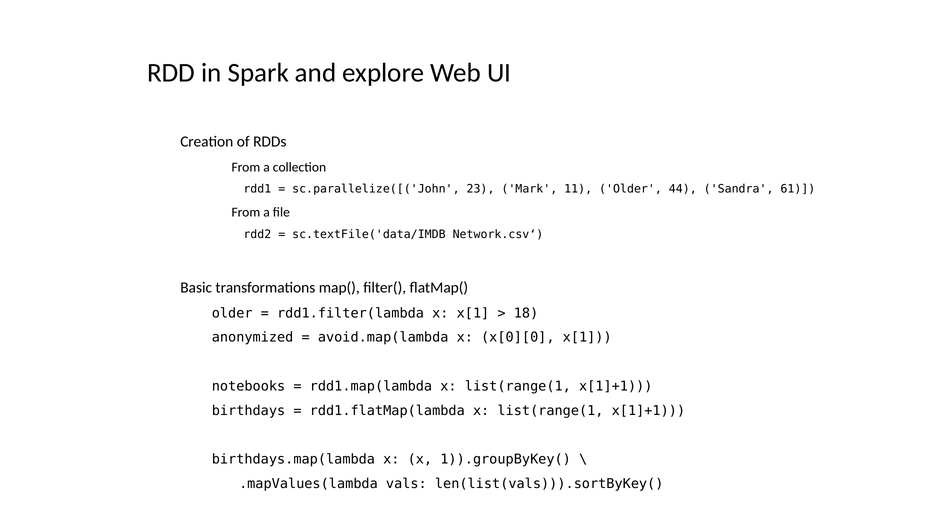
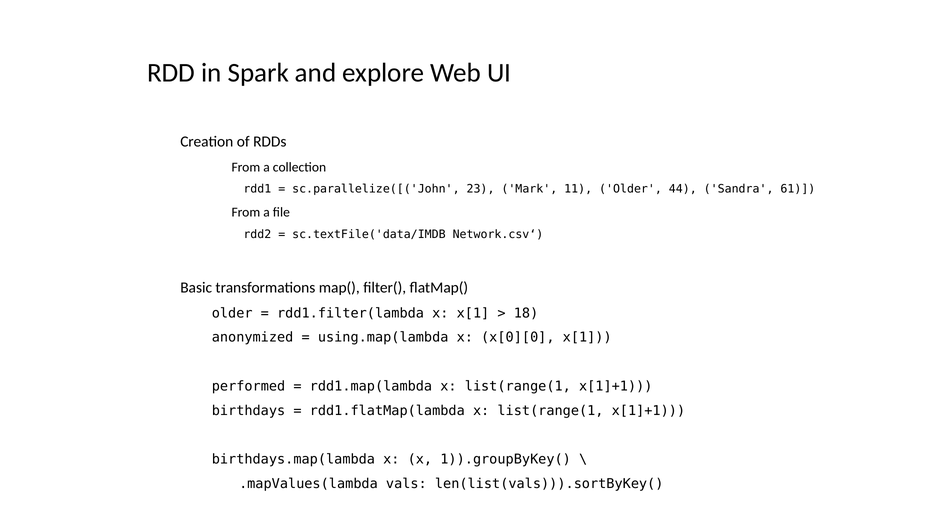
avoid.map(lambda: avoid.map(lambda -> using.map(lambda (383, 338)
notebooks: notebooks -> performed (249, 386)
